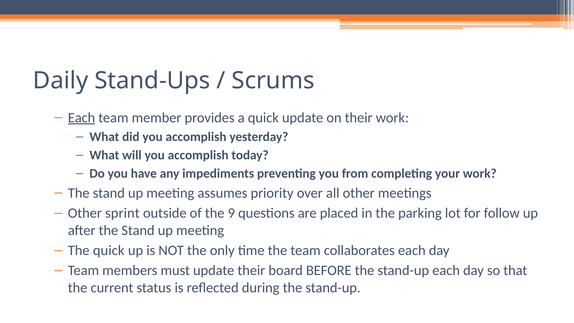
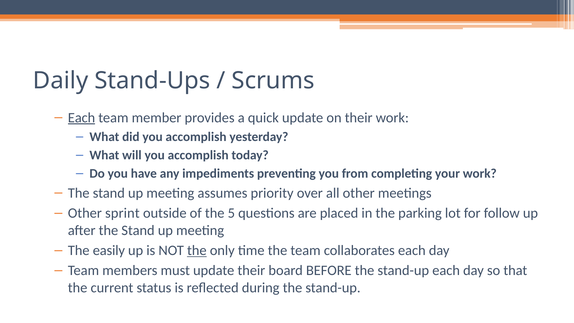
9: 9 -> 5 (231, 213)
The quick: quick -> easily (109, 250)
the underline: none -> present (197, 250)
